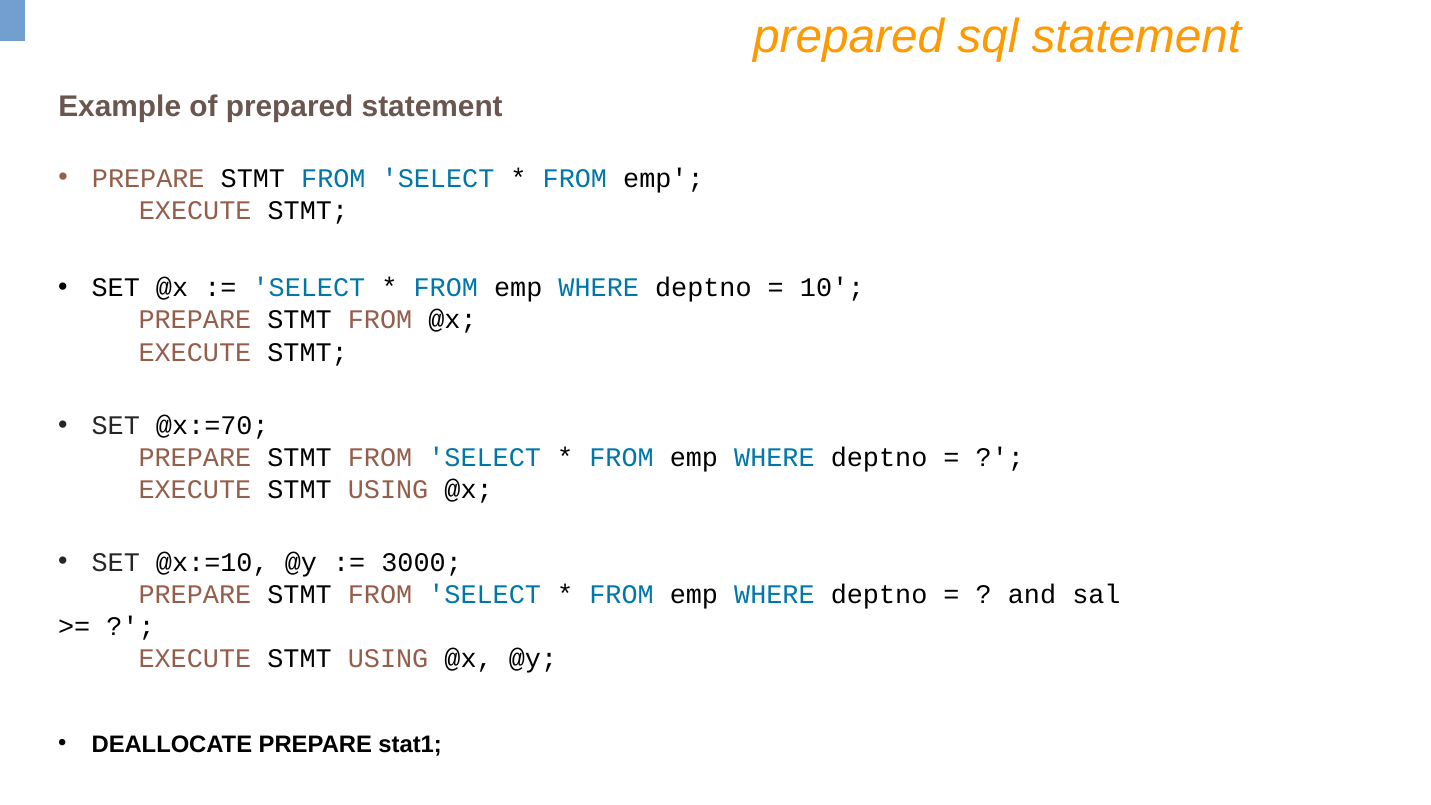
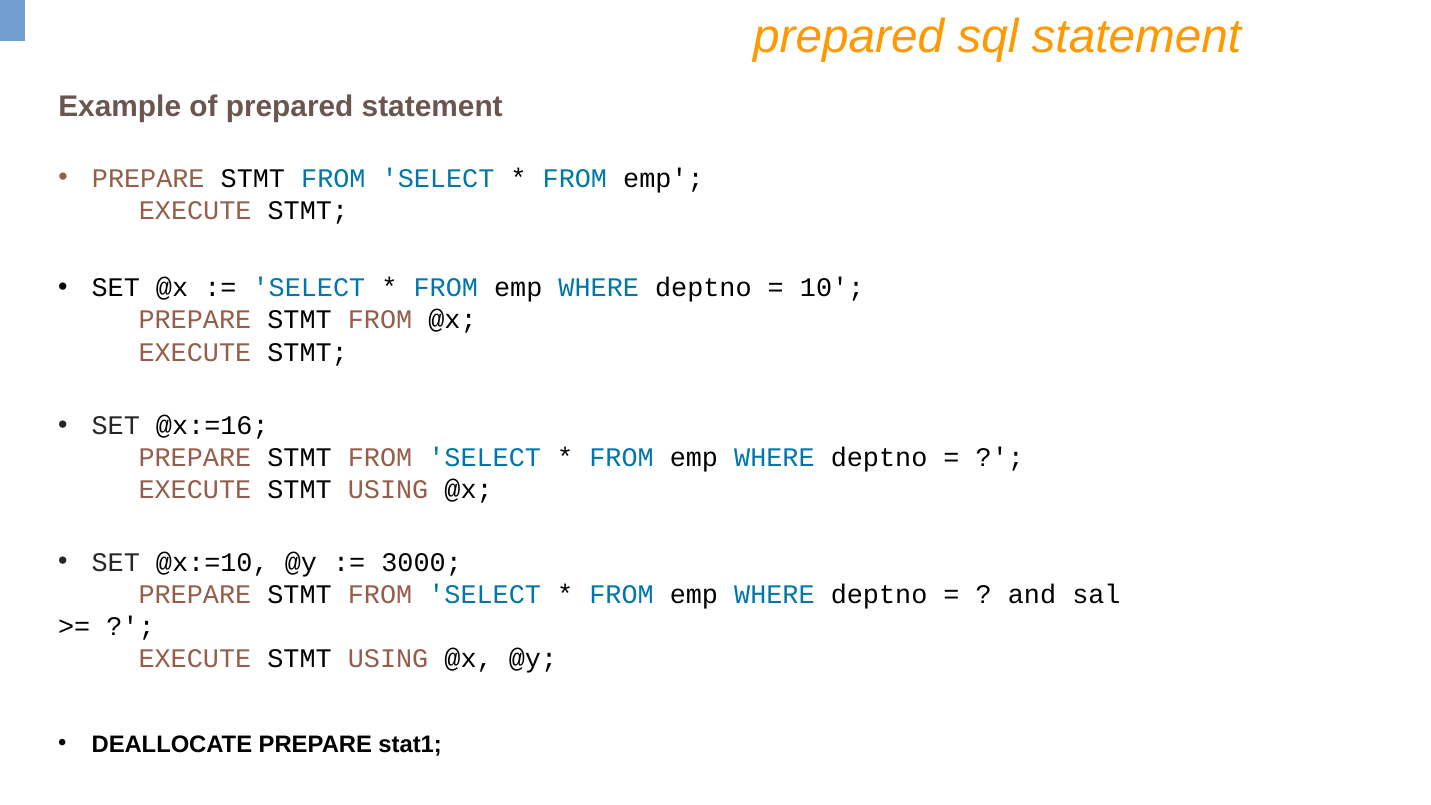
@x:=70: @x:=70 -> @x:=16 (212, 426)
